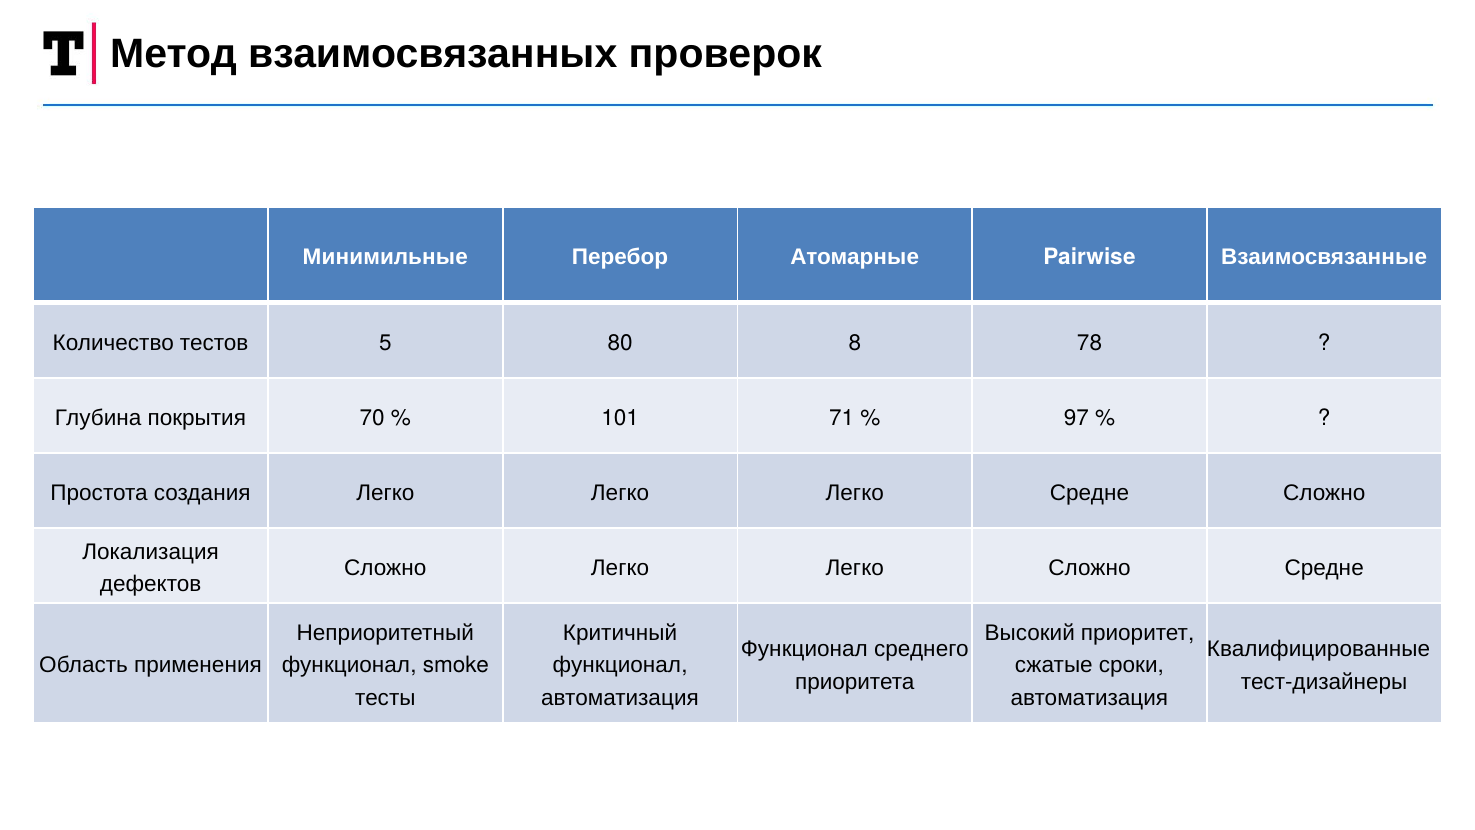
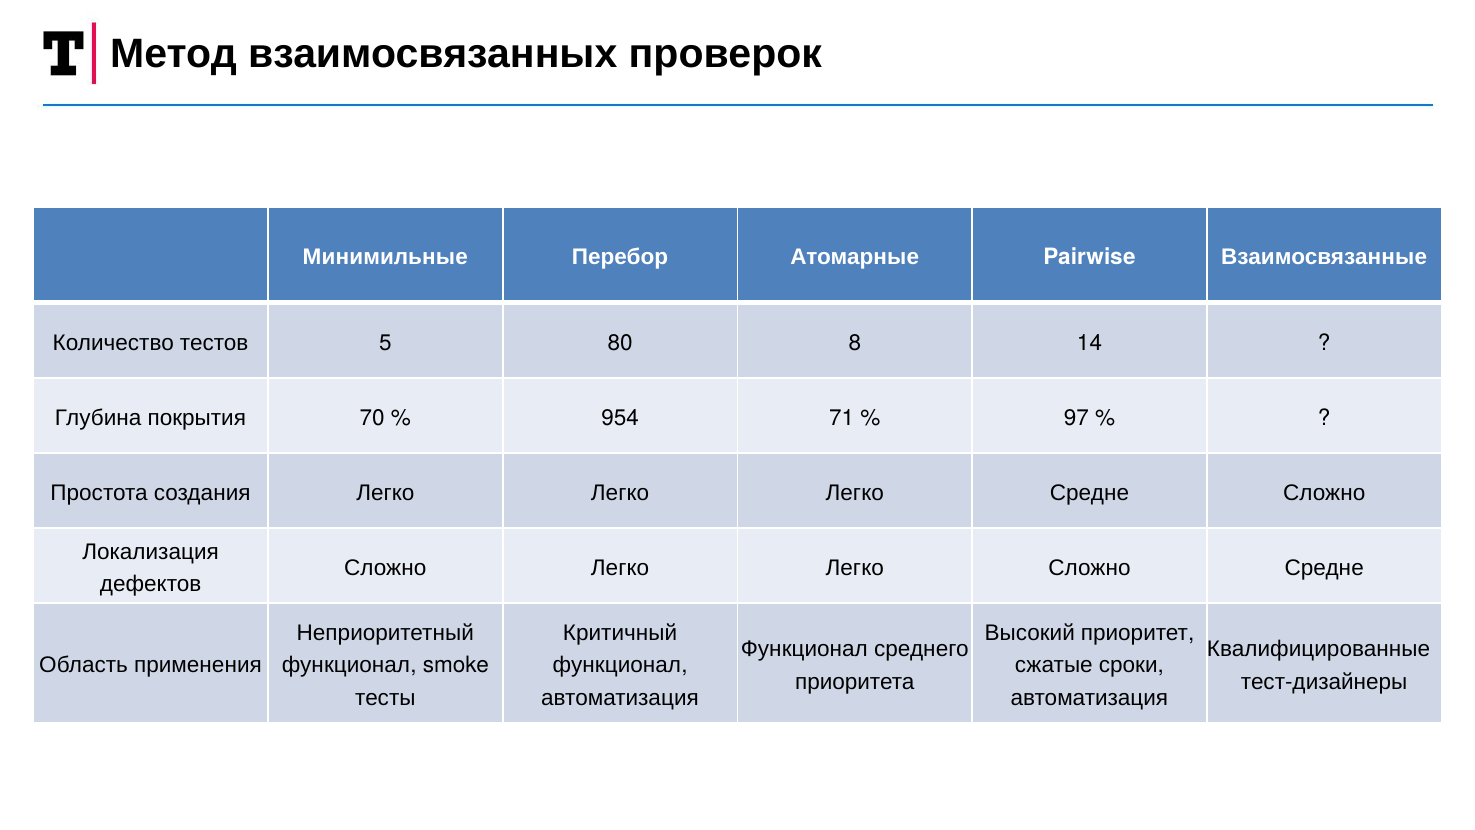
78: 78 -> 14 (1090, 343)
101: 101 -> 954 (620, 418)
